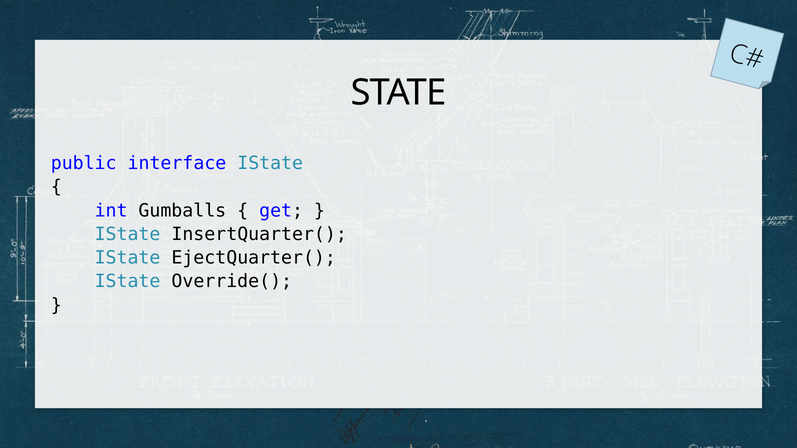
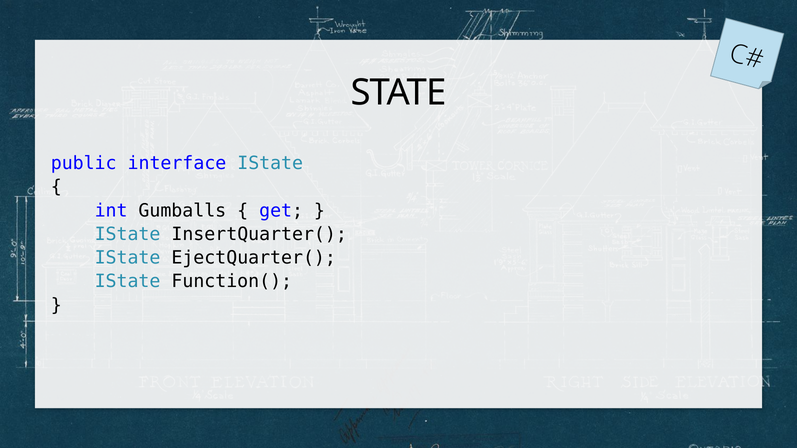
Override(: Override( -> Function( (232, 282)
